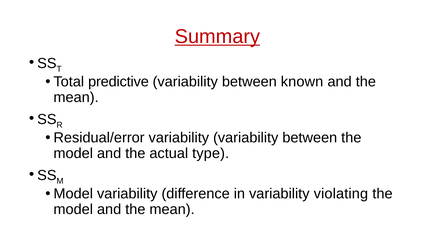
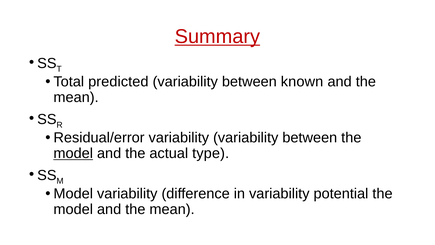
predictive: predictive -> predicted (118, 82)
model underline: none -> present (73, 153)
violating: violating -> potential (341, 194)
